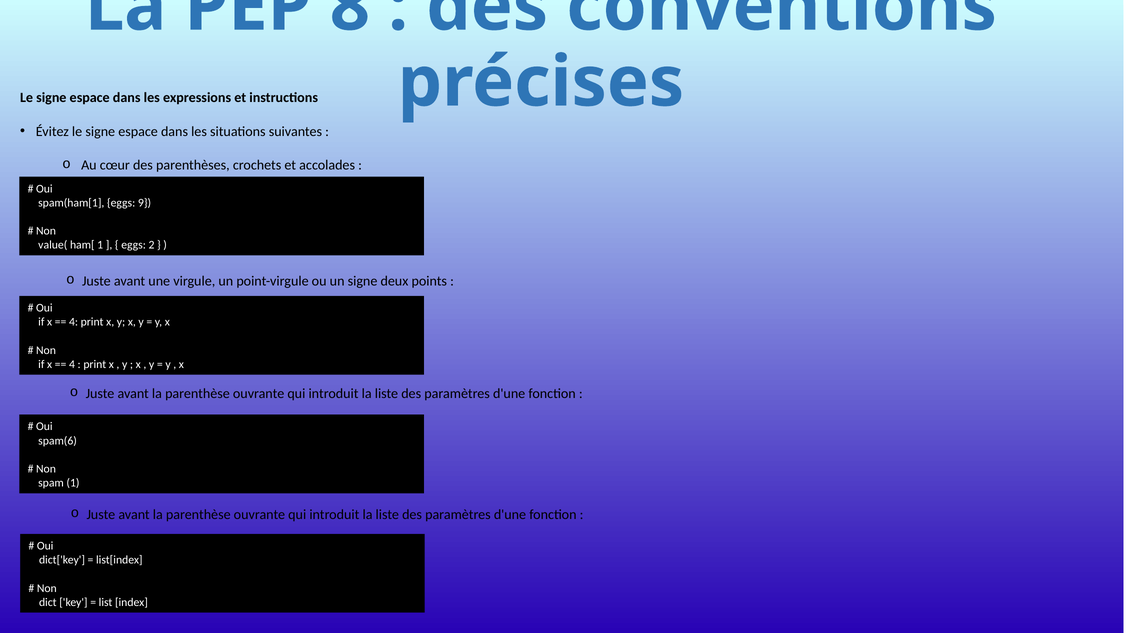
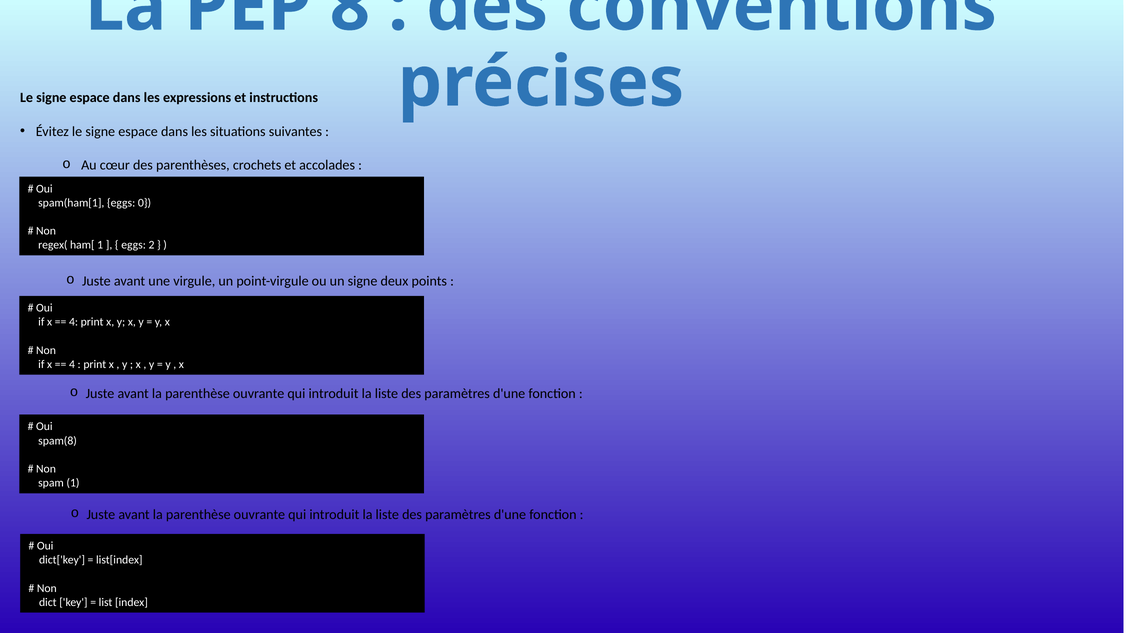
9: 9 -> 0 (145, 203)
value(: value( -> regex( (53, 245)
spam(6: spam(6 -> spam(8 (58, 441)
